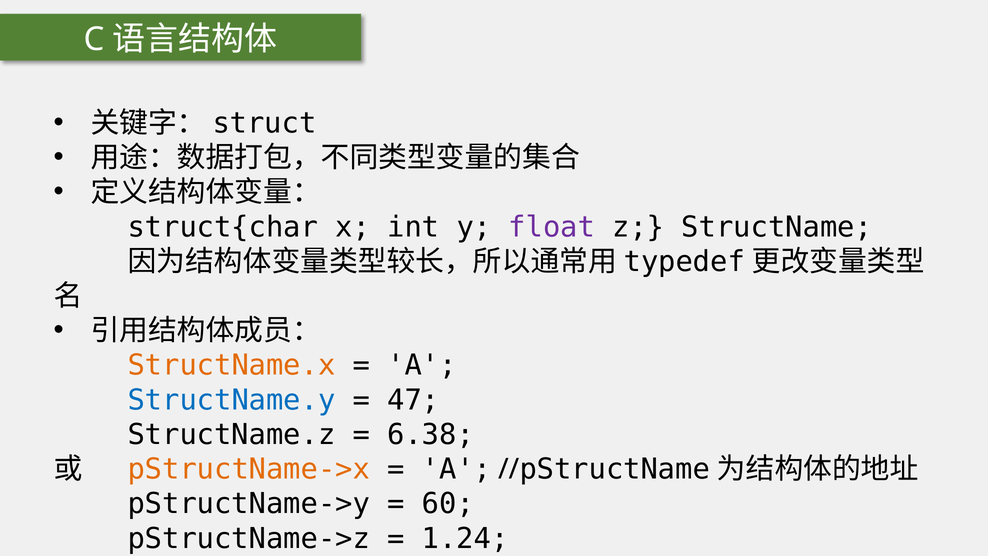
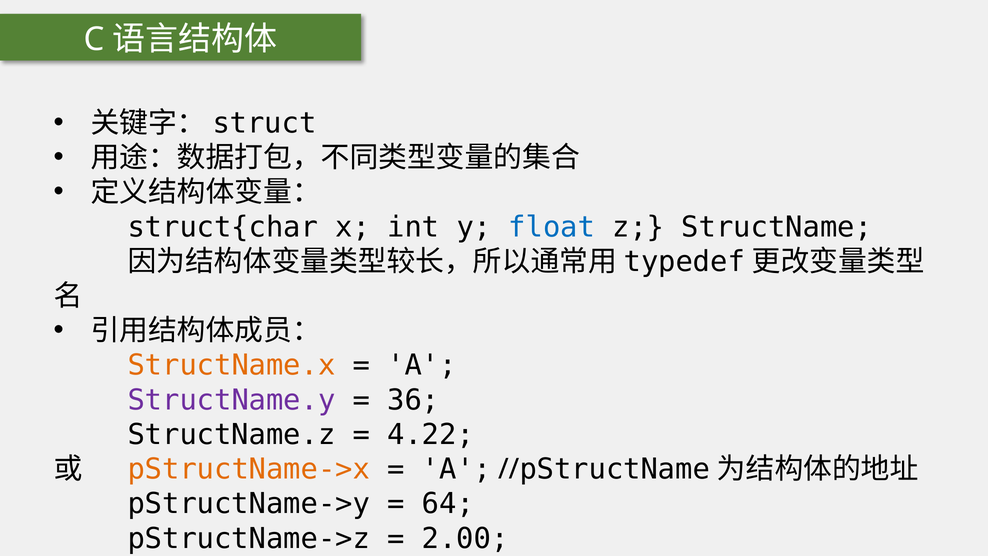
float colour: purple -> blue (552, 227)
StructName.y colour: blue -> purple (232, 400)
47: 47 -> 36 (413, 400)
6.38: 6.38 -> 4.22 (431, 435)
60: 60 -> 64 (448, 504)
1.24: 1.24 -> 2.00 (465, 538)
